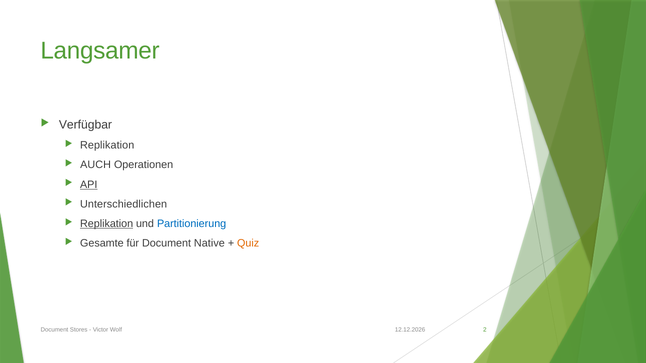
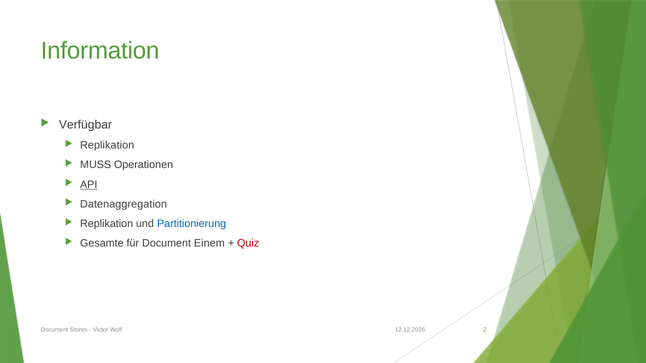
Langsamer: Langsamer -> Information (100, 51)
AUCH: AUCH -> MUSS (96, 165)
Unterschiedlichen: Unterschiedlichen -> Datenaggregation (124, 204)
Replikation underline: present -> none (107, 224)
Native: Native -> Einem (209, 244)
Quiz colour: orange -> red (248, 244)
